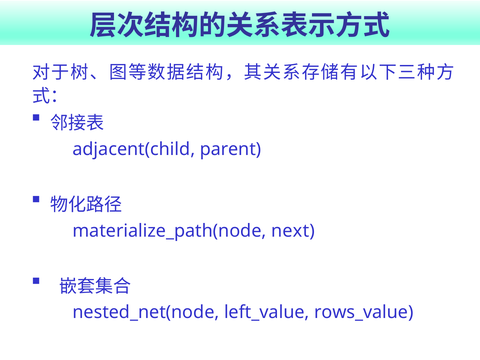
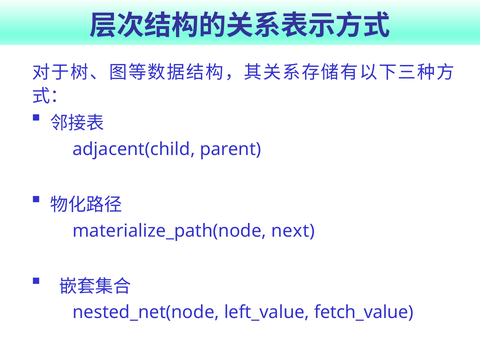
rows_value: rows_value -> fetch_value (364, 312)
